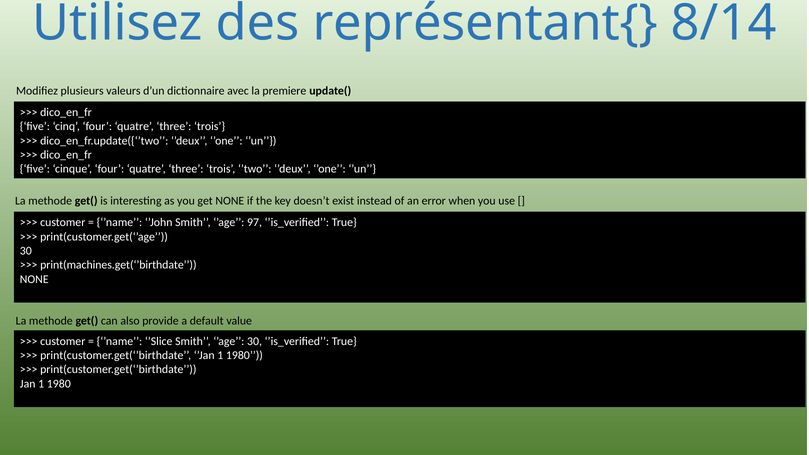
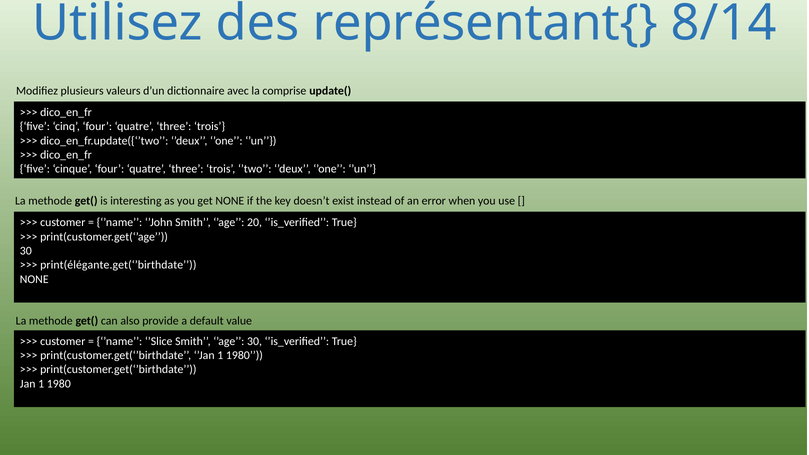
premiere: premiere -> comprise (284, 91)
97: 97 -> 20 (255, 223)
print(machines.get(‘’birthdate: print(machines.get(‘’birthdate -> print(élégante.get(‘’birthdate (118, 265)
